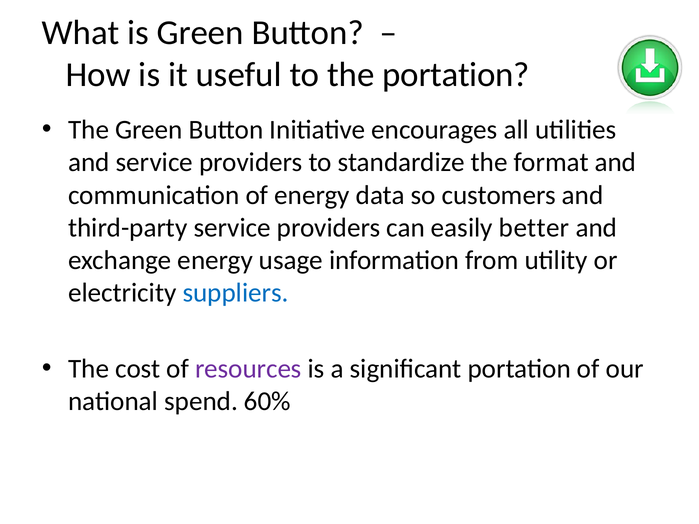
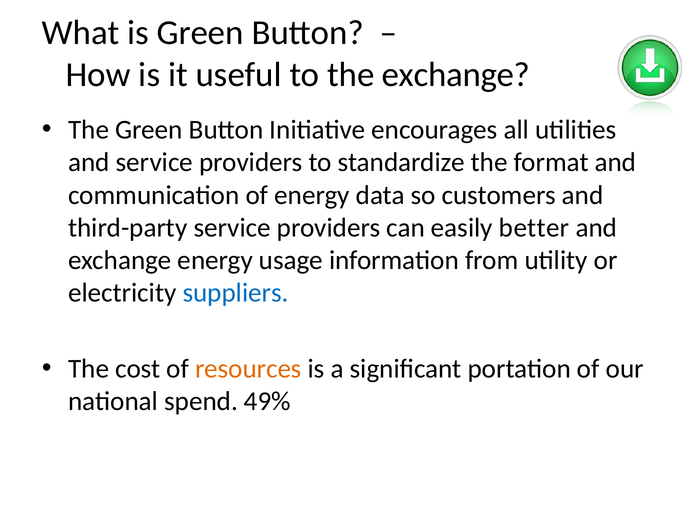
the portation: portation -> exchange (456, 75)
resources colour: purple -> orange (248, 369)
60%: 60% -> 49% (267, 401)
